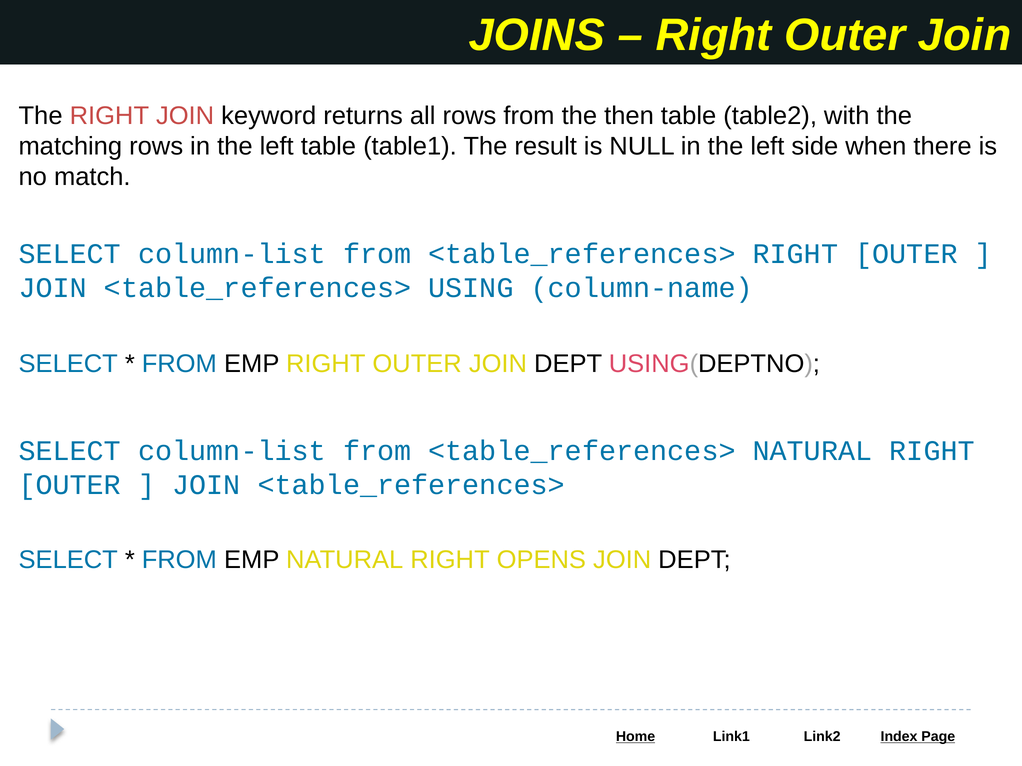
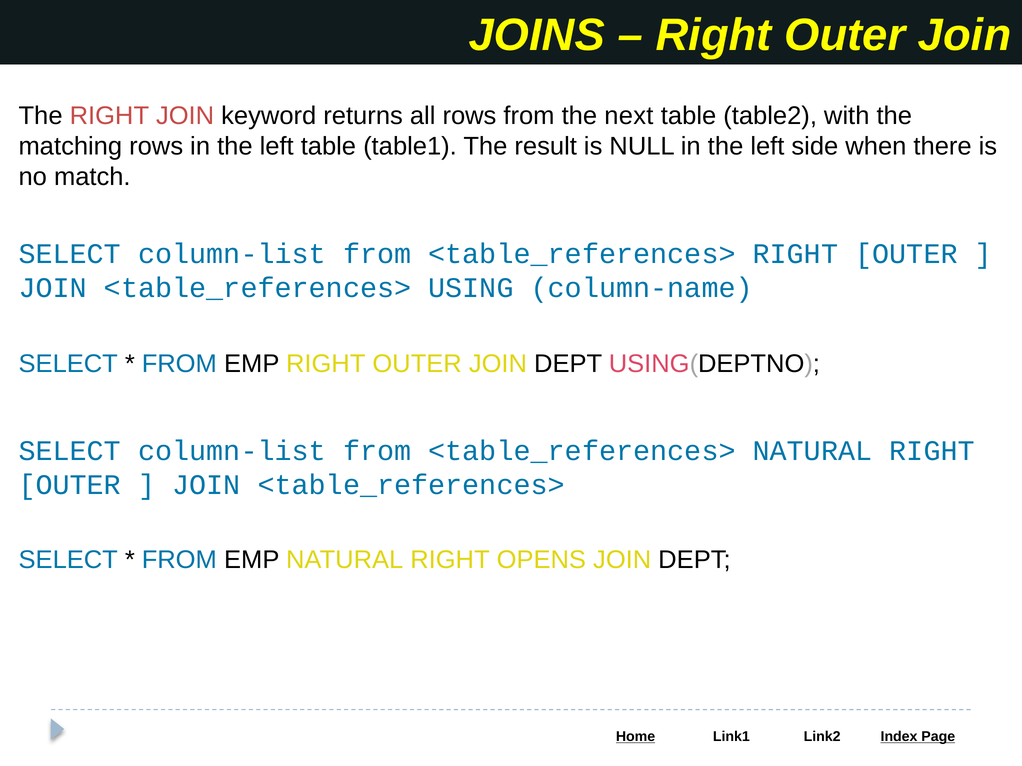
then: then -> next (629, 116)
